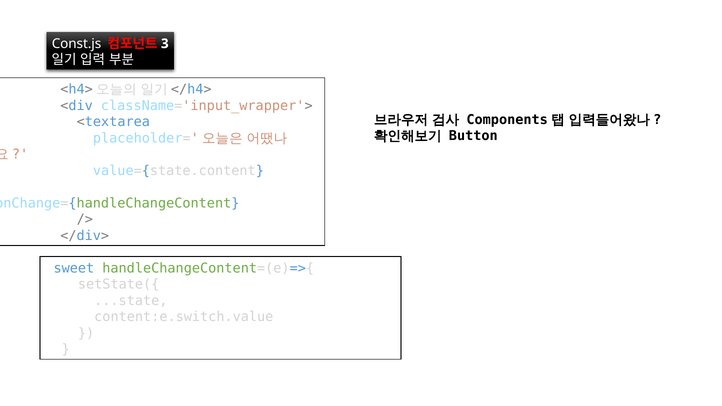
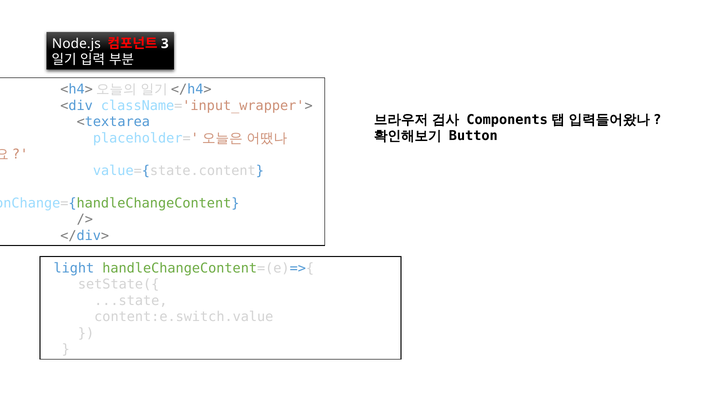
Const.js: Const.js -> Node.js (76, 44)
sweet: sweet -> light (74, 268)
